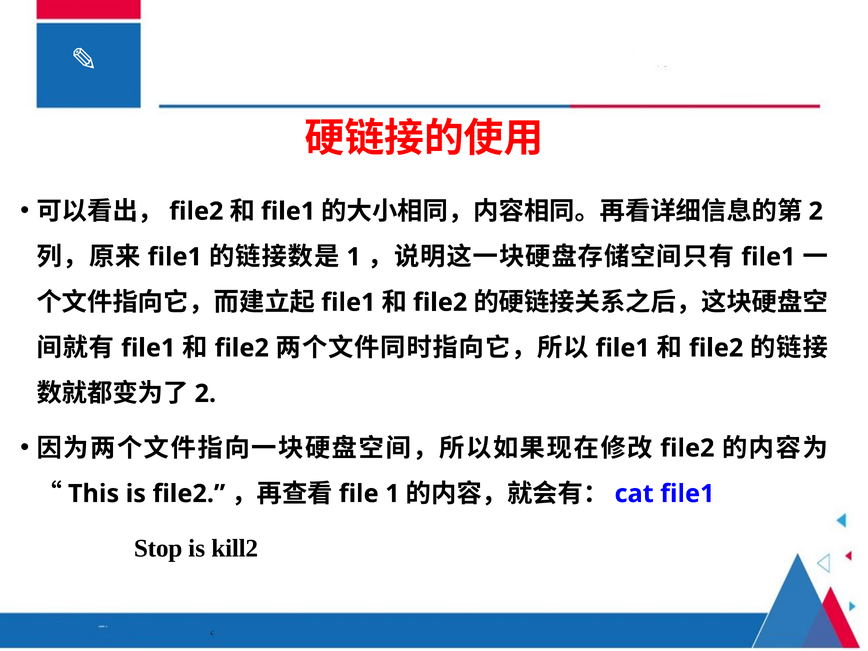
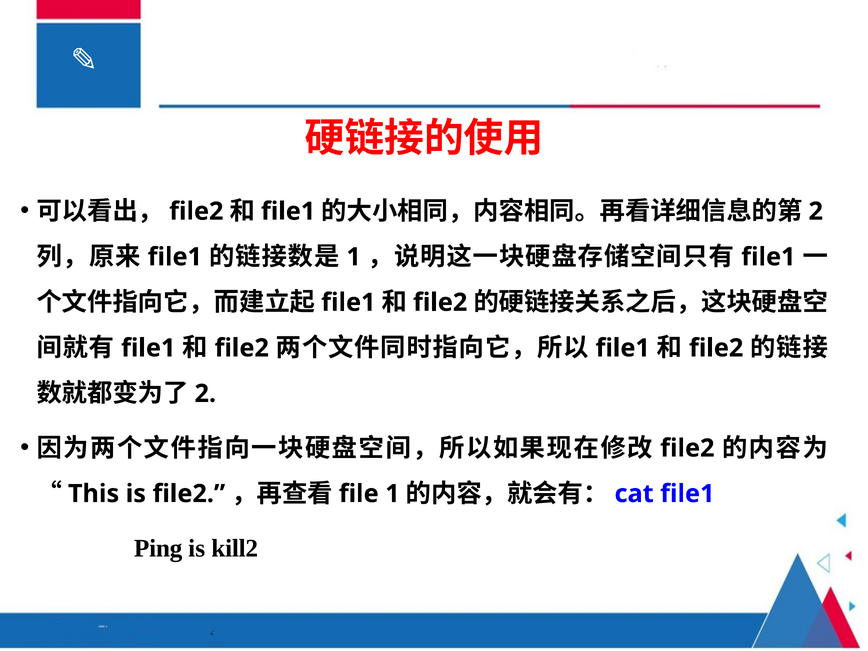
Stop: Stop -> Ping (158, 548)
